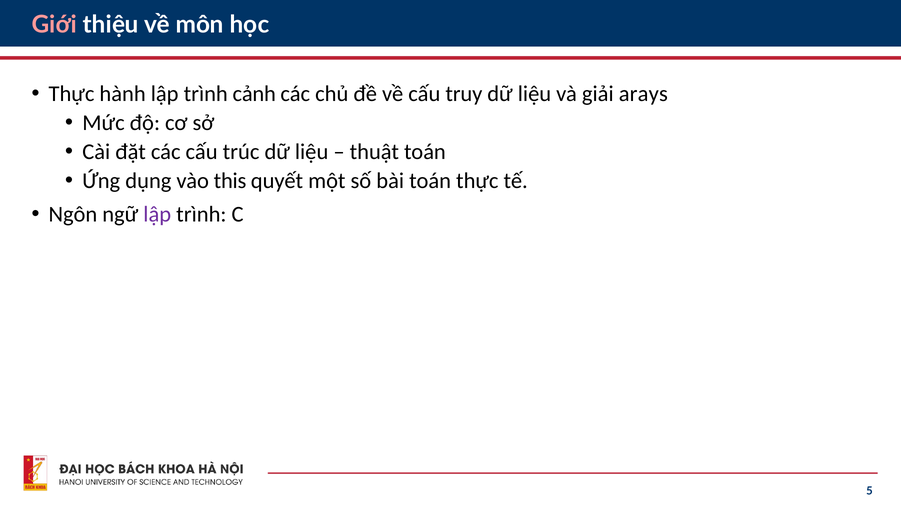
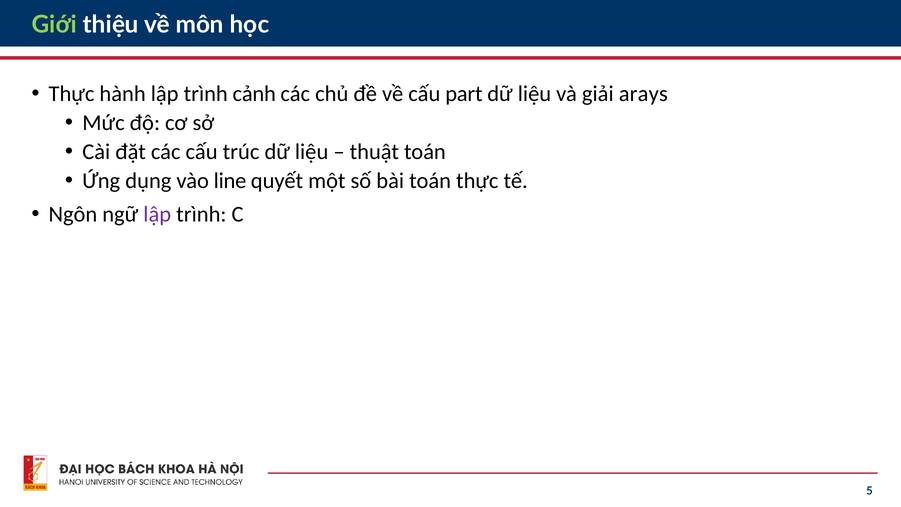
Giới colour: pink -> light green (54, 25)
truy: truy -> part (464, 94)
this: this -> line (230, 181)
